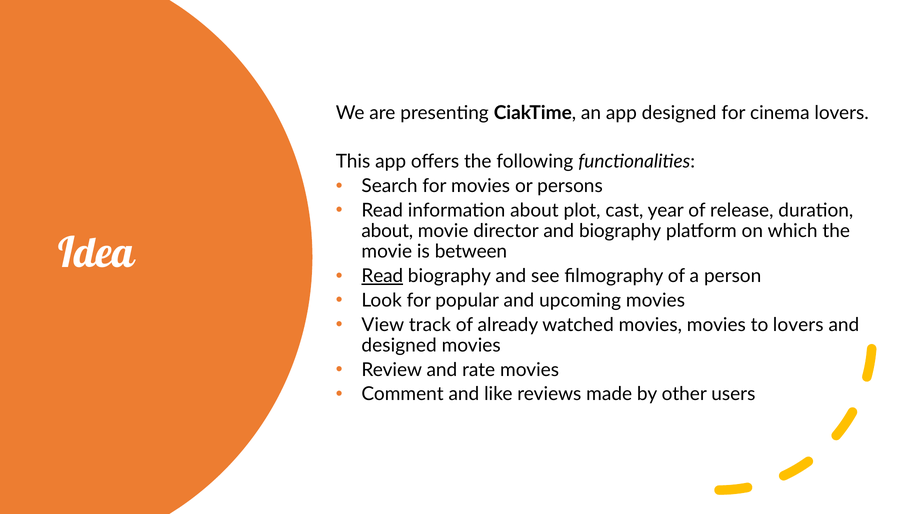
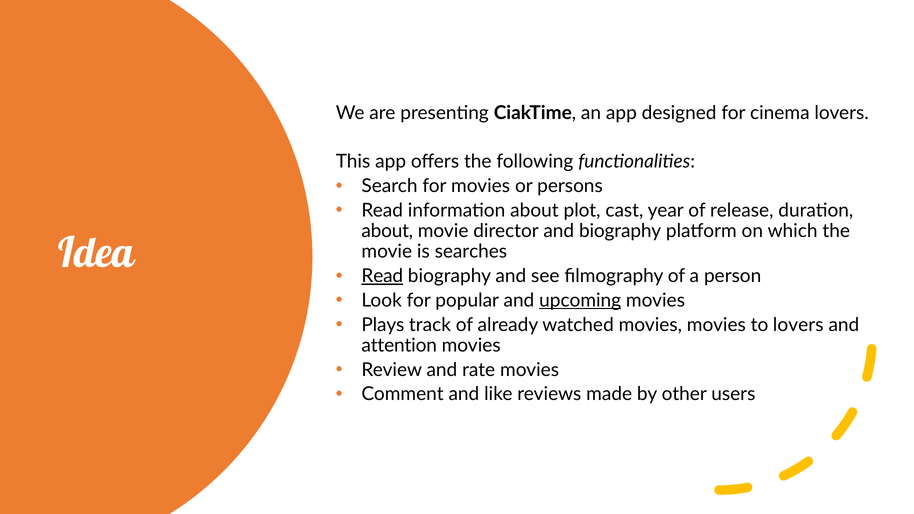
between: between -> searches (471, 252)
upcoming underline: none -> present (580, 300)
View: View -> Plays (383, 325)
designed: designed -> attention (399, 345)
